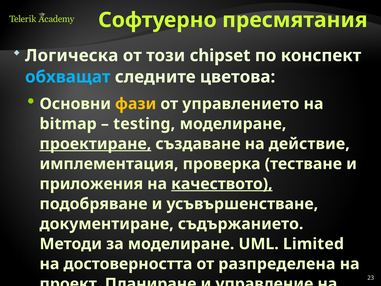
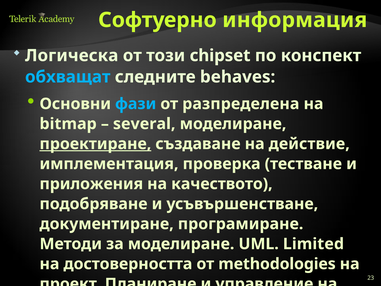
пресмятания: пресмятания -> информация (295, 20)
цветова: цветова -> behaves (238, 77)
фази colour: yellow -> light blue (136, 104)
управлението: управлението -> разпределена (241, 104)
testing: testing -> several (144, 124)
качеството underline: present -> none (222, 184)
съдържанието: съдържанието -> програмиране (241, 224)
разпределена: разпределена -> methodologies (277, 264)
